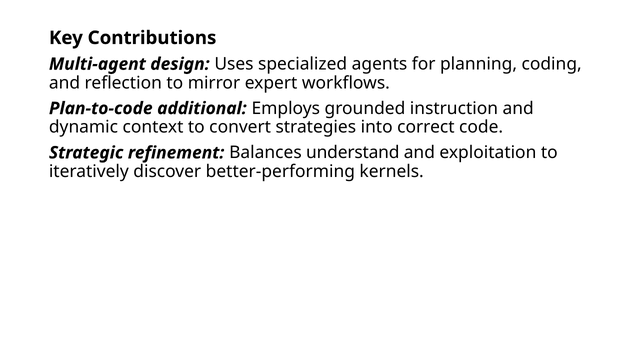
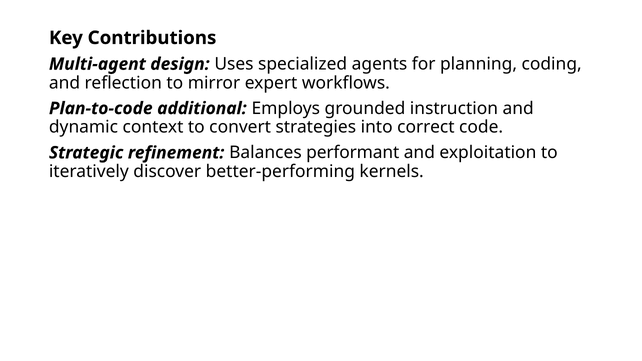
understand: understand -> performant (353, 153)
